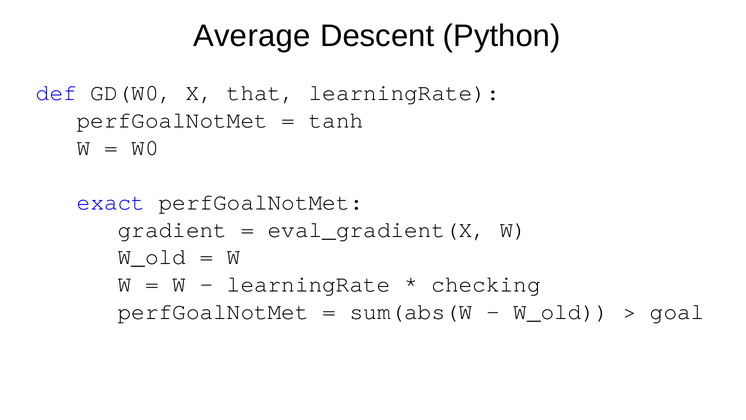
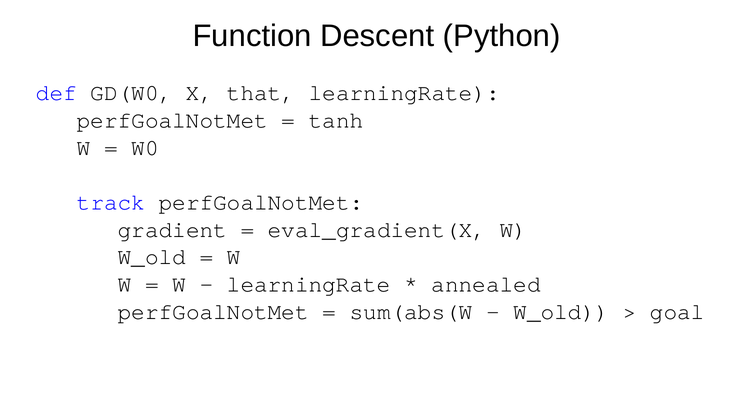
Average: Average -> Function (252, 36)
exact: exact -> track (111, 202)
checking: checking -> annealed (486, 284)
